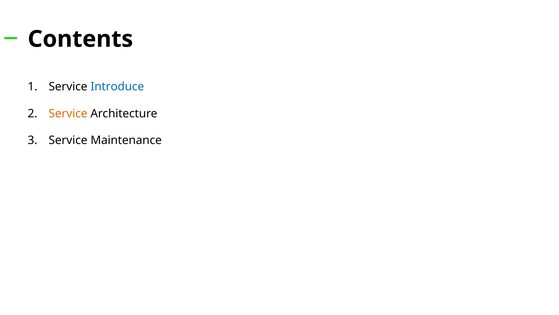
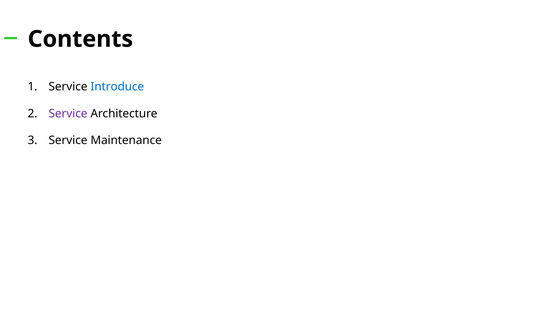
Service colour: orange -> purple (68, 113)
